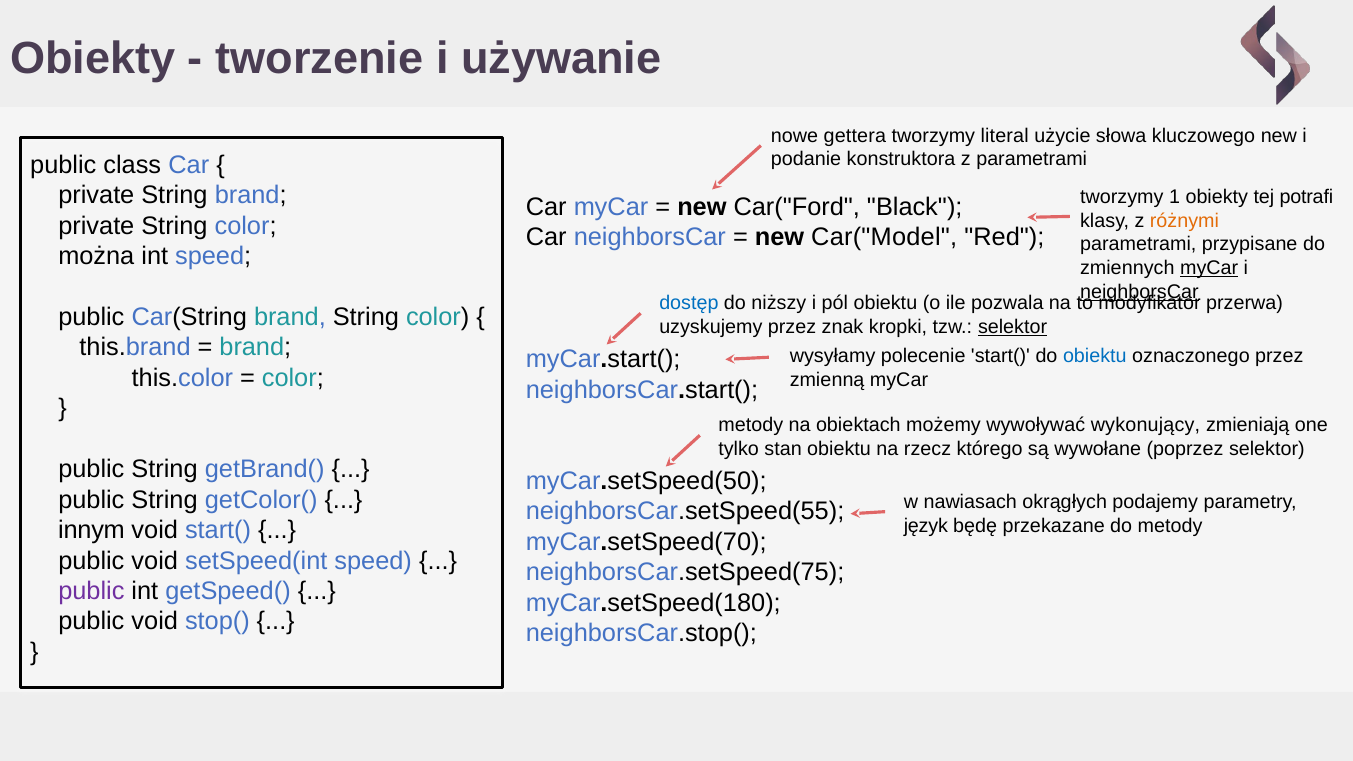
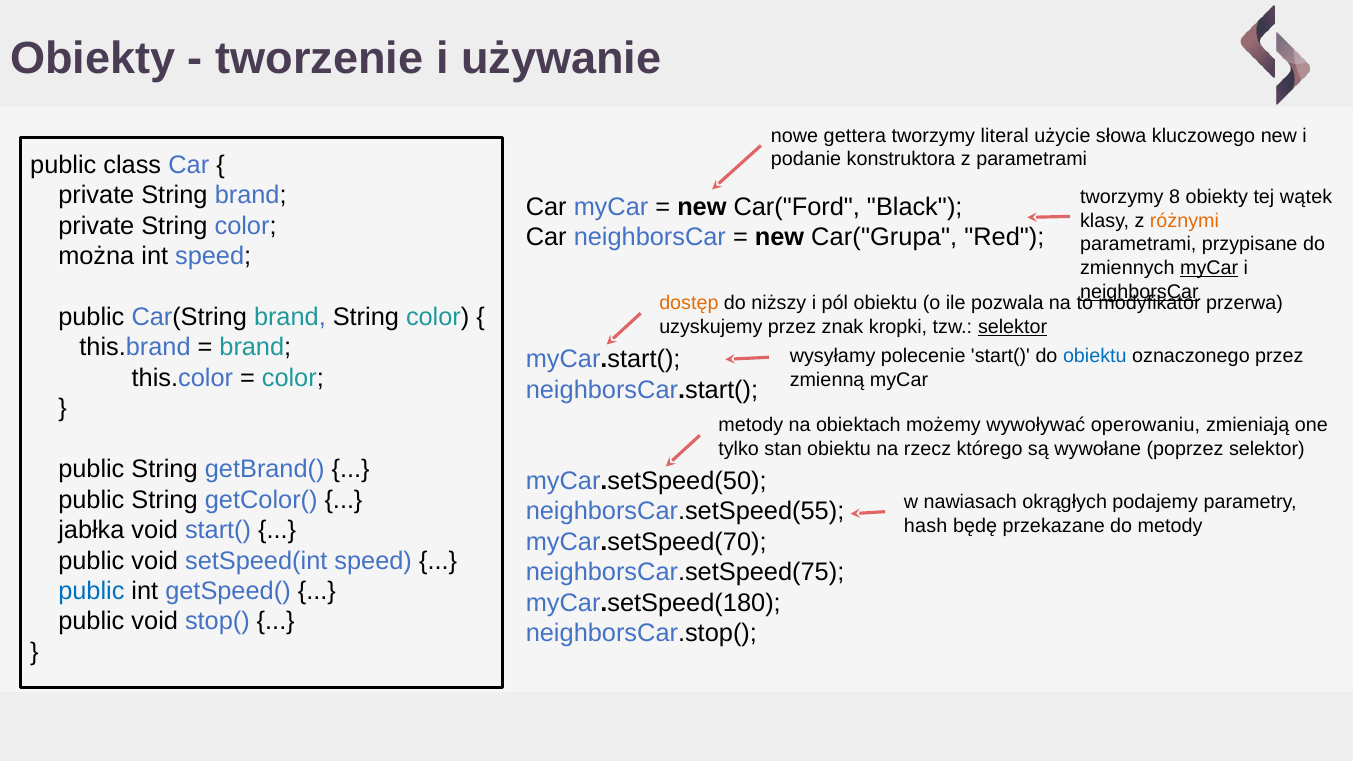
1: 1 -> 8 (1174, 197)
potrafi: potrafi -> wątek (1306, 197)
Car("Model: Car("Model -> Car("Grupa (884, 238)
dostęp colour: blue -> orange (689, 303)
wykonujący: wykonujący -> operowaniu (1145, 425)
język: język -> hash (926, 526)
innym: innym -> jabłka (91, 530)
public colour: purple -> blue (91, 591)
